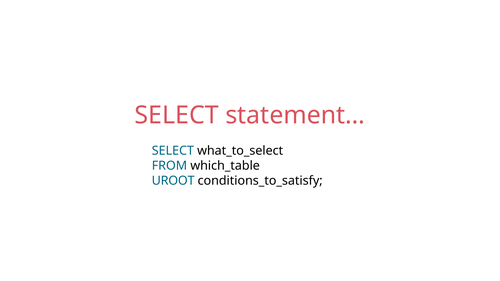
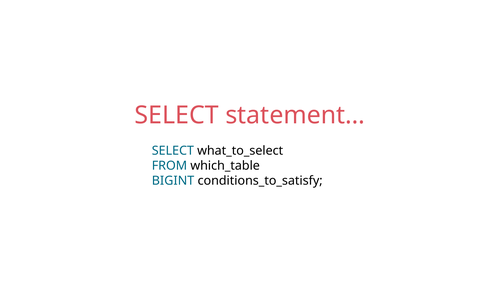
UROOT: UROOT -> BIGINT (173, 181)
